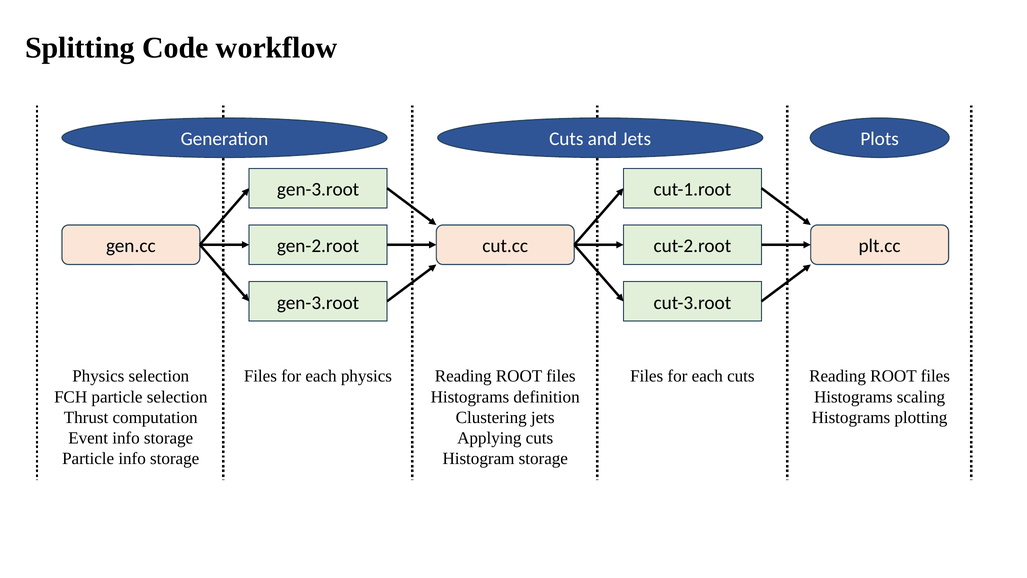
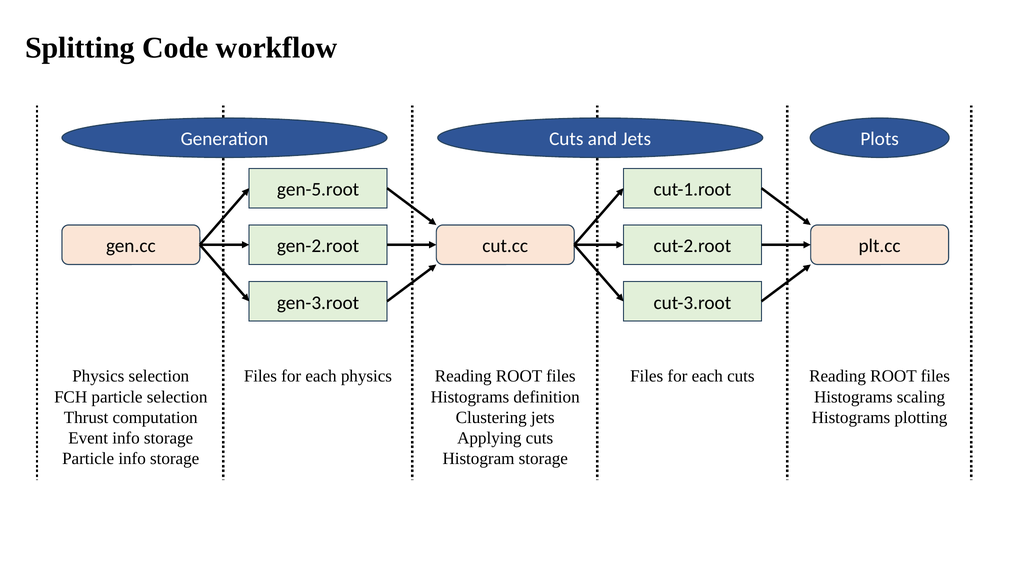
gen-3.root: gen-3.root -> gen-5.root (318, 189)
